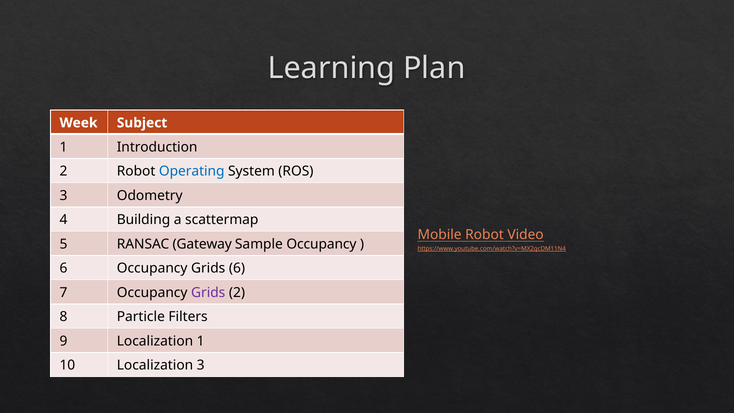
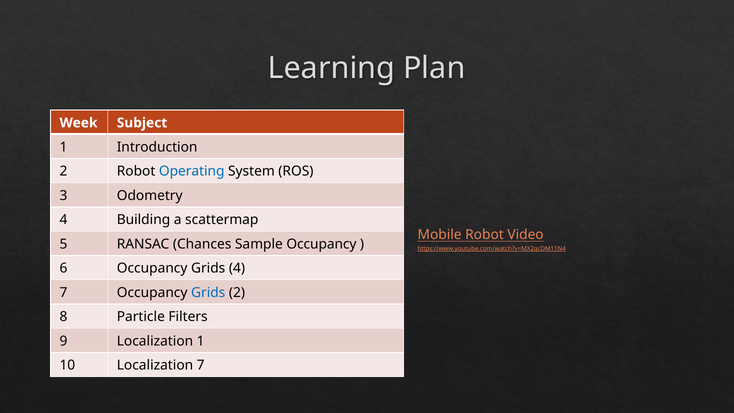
Gateway: Gateway -> Chances (202, 244)
Grids 6: 6 -> 4 (237, 268)
Grids colour: purple -> blue (208, 293)
Localization 3: 3 -> 7 (201, 365)
